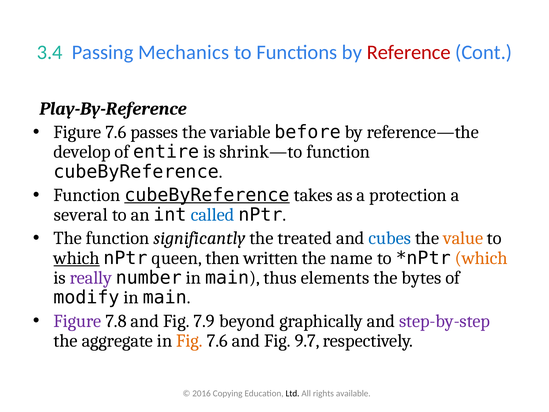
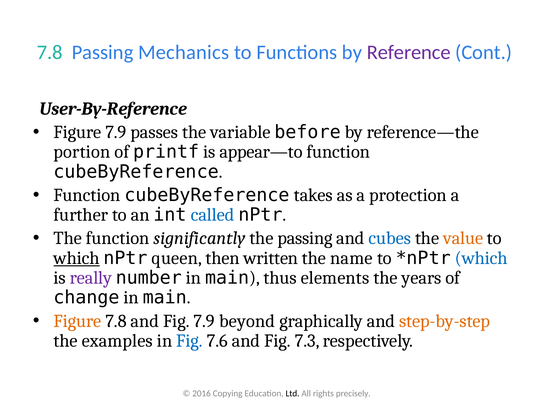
3.4: 3.4 -> 7.8 (50, 52)
Reference colour: red -> purple (409, 52)
Play-By-Reference: Play-By-Reference -> User-By-Reference (113, 109)
Figure 7.6: 7.6 -> 7.9 (116, 132)
develop: develop -> portion (82, 152)
entire: entire -> printf (166, 152)
shrink—to: shrink—to -> appear—to (261, 152)
cubeByReference underline: present -> none (207, 195)
several: several -> further (81, 215)
the treated: treated -> passing (305, 238)
which colour: orange -> blue (481, 258)
bytes: bytes -> years (422, 278)
modify: modify -> change (87, 297)
Figure colour: purple -> orange (77, 321)
step-by-step colour: purple -> orange (445, 321)
aggregate: aggregate -> examples (117, 341)
Fig colour: orange -> blue (189, 341)
9.7: 9.7 -> 7.3 (307, 341)
available: available -> precisely (353, 393)
